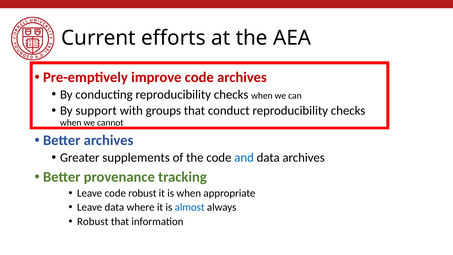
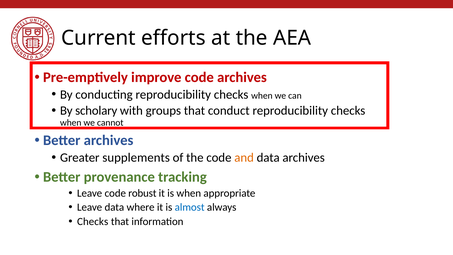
support: support -> scholary (96, 111)
and colour: blue -> orange (244, 157)
Robust: Robust -> Checks (93, 221)
